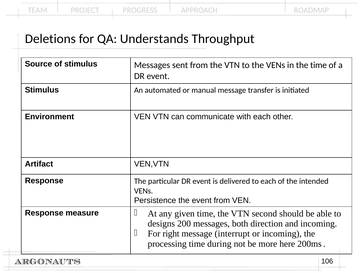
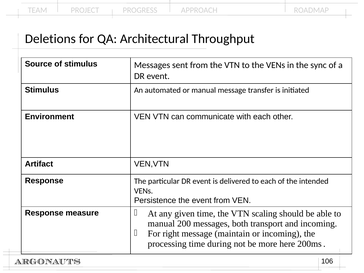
Understands: Understands -> Architectural (154, 39)
the time: time -> sync (319, 65)
second: second -> scaling (264, 214)
designs: designs -> manual (161, 224)
direction: direction -> transport (267, 224)
interrupt: interrupt -> maintain (232, 234)
